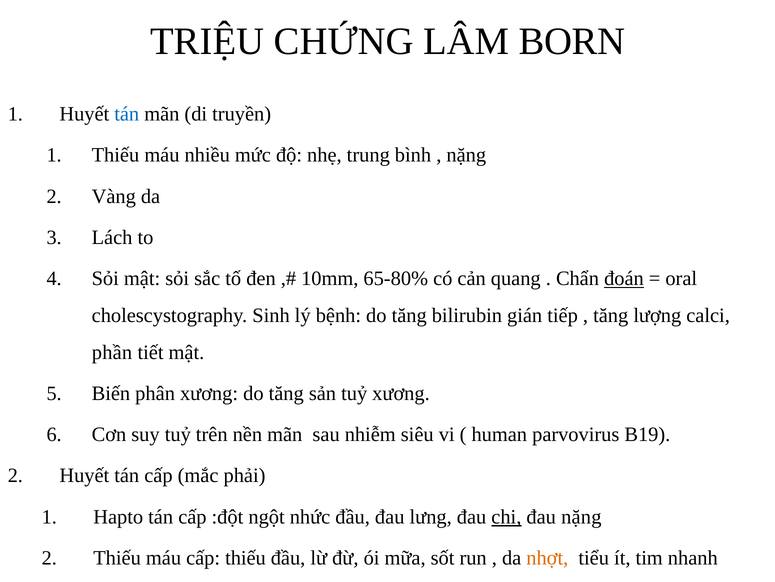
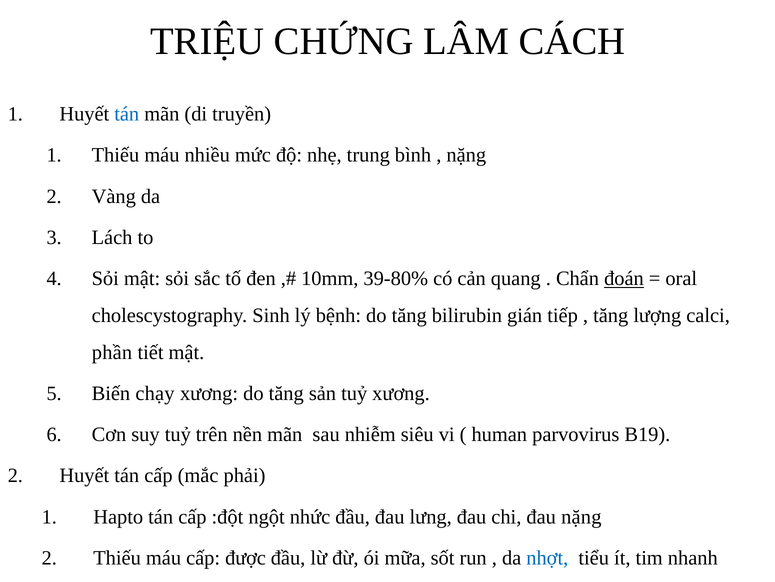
BORN: BORN -> CÁCH (572, 41)
65-80%: 65-80% -> 39-80% (396, 278)
phân: phân -> chạy (155, 393)
chi underline: present -> none (506, 516)
cấp thiếu: thiếu -> được (246, 557)
nhợt colour: orange -> blue (547, 557)
